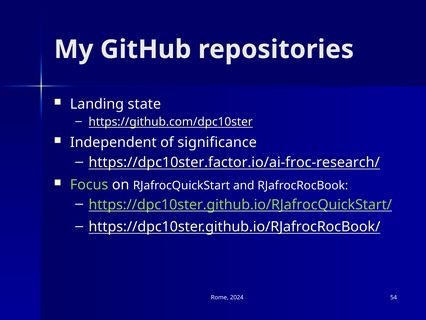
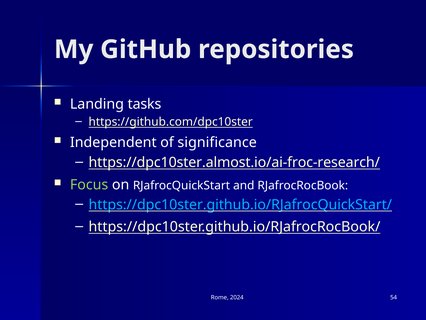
state: state -> tasks (144, 104)
https://dpc10ster.factor.io/ai-froc-research/: https://dpc10ster.factor.io/ai-froc-research/ -> https://dpc10ster.almost.io/ai-froc-research/ (234, 162)
https://dpc10ster.github.io/RJafrocQuickStart/ colour: light green -> light blue (240, 204)
